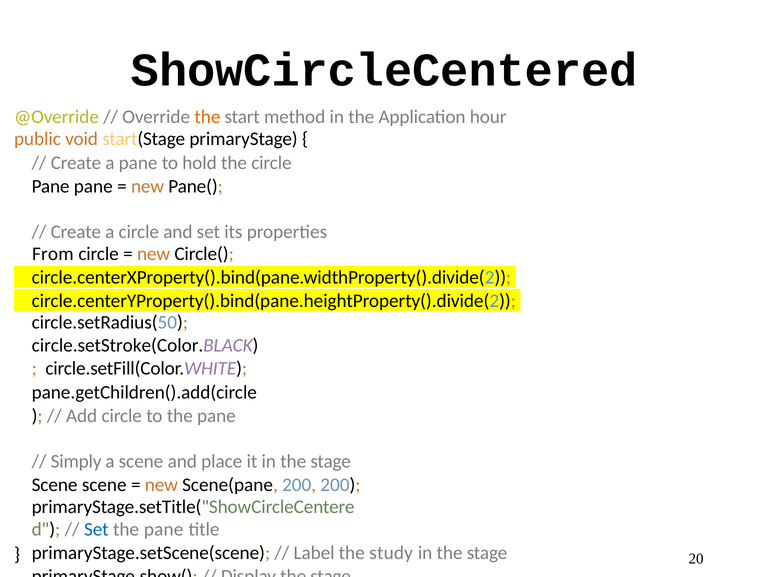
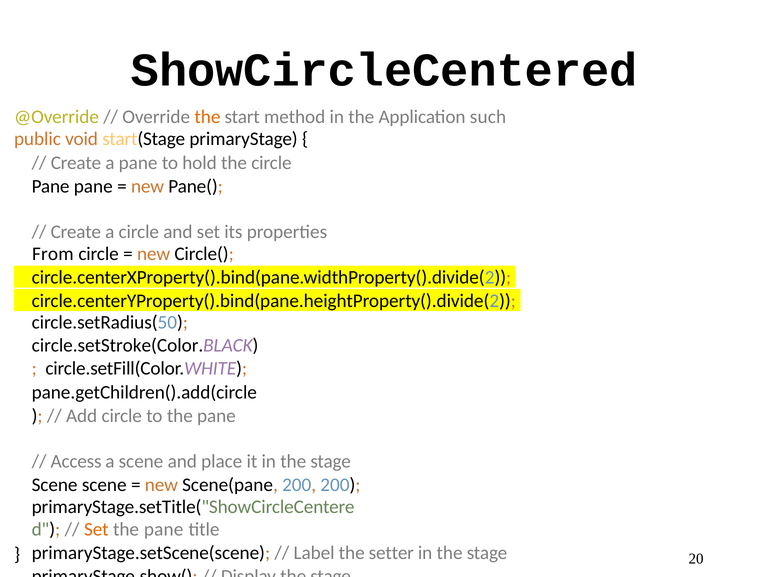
hour: hour -> such (488, 117)
Simply: Simply -> Access (76, 461)
Set colour: blue -> orange (96, 529)
study: study -> setter (391, 553)
